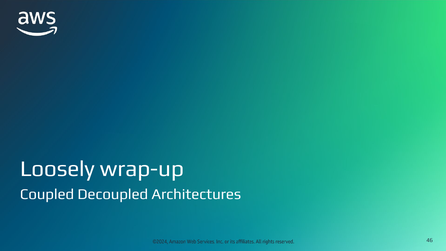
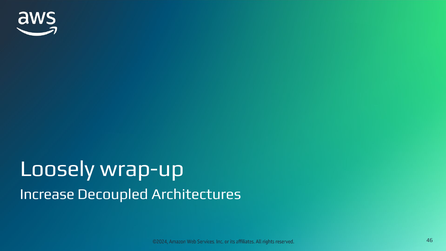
Coupled: Coupled -> Increase (47, 194)
